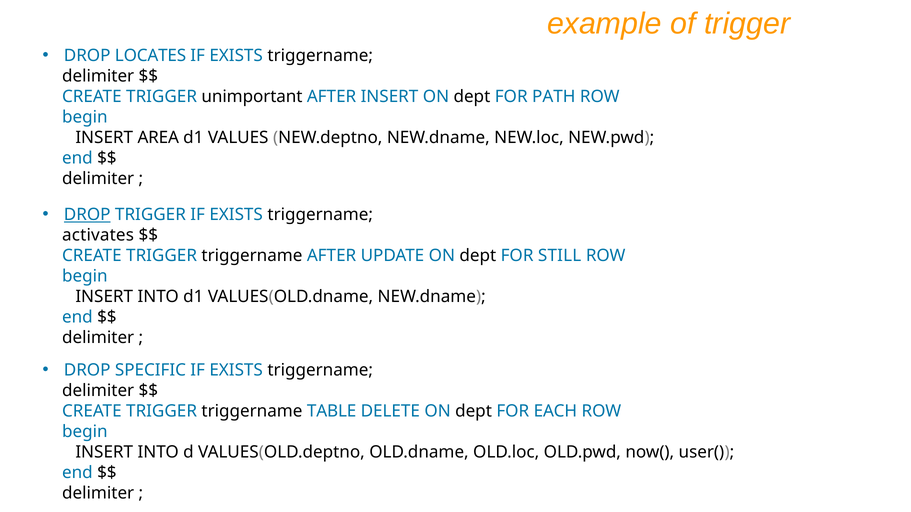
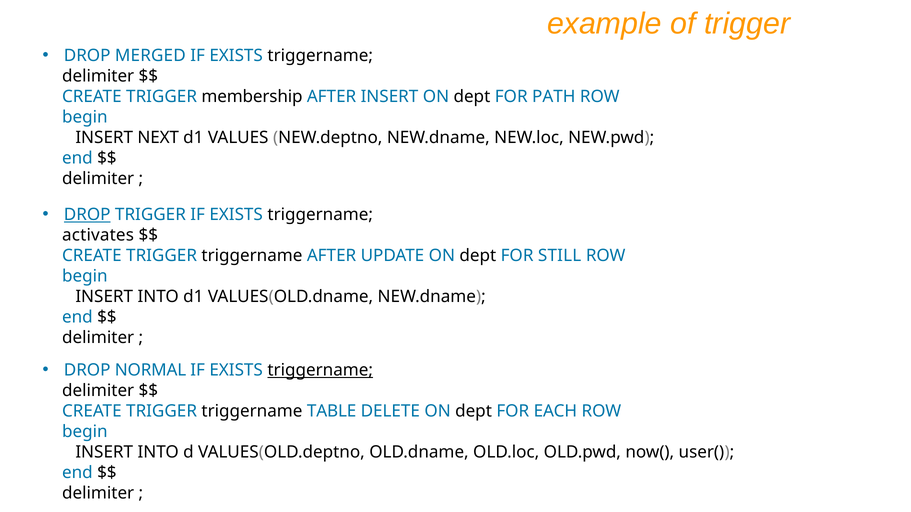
LOCATES: LOCATES -> MERGED (150, 56)
unimportant: unimportant -> membership (252, 97)
AREA: AREA -> NEXT (158, 138)
SPECIFIC: SPECIFIC -> NORMAL (151, 371)
triggername underline: none -> present (320, 371)
